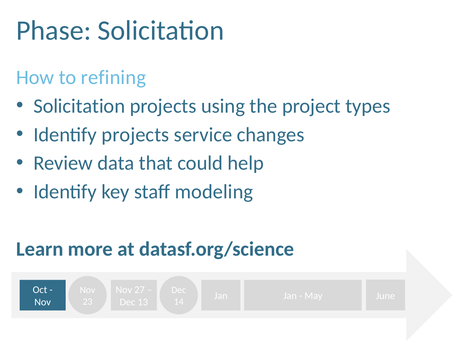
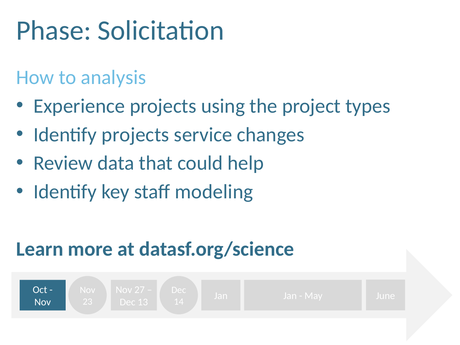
refining: refining -> analysis (113, 77)
Solicitation: Solicitation -> Experience (79, 106)
